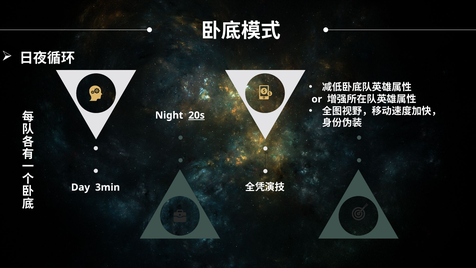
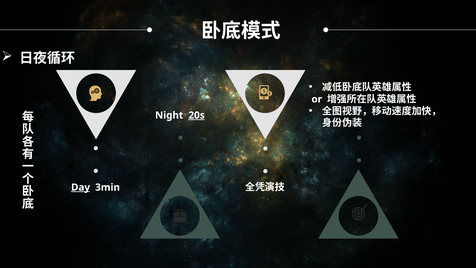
Day underline: none -> present (81, 187)
